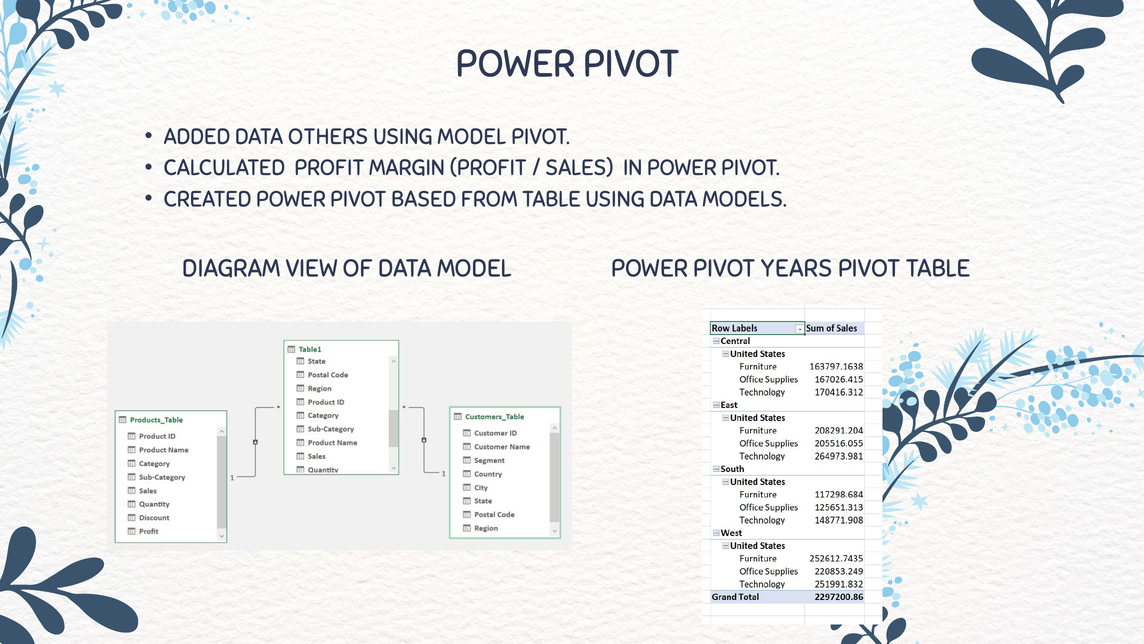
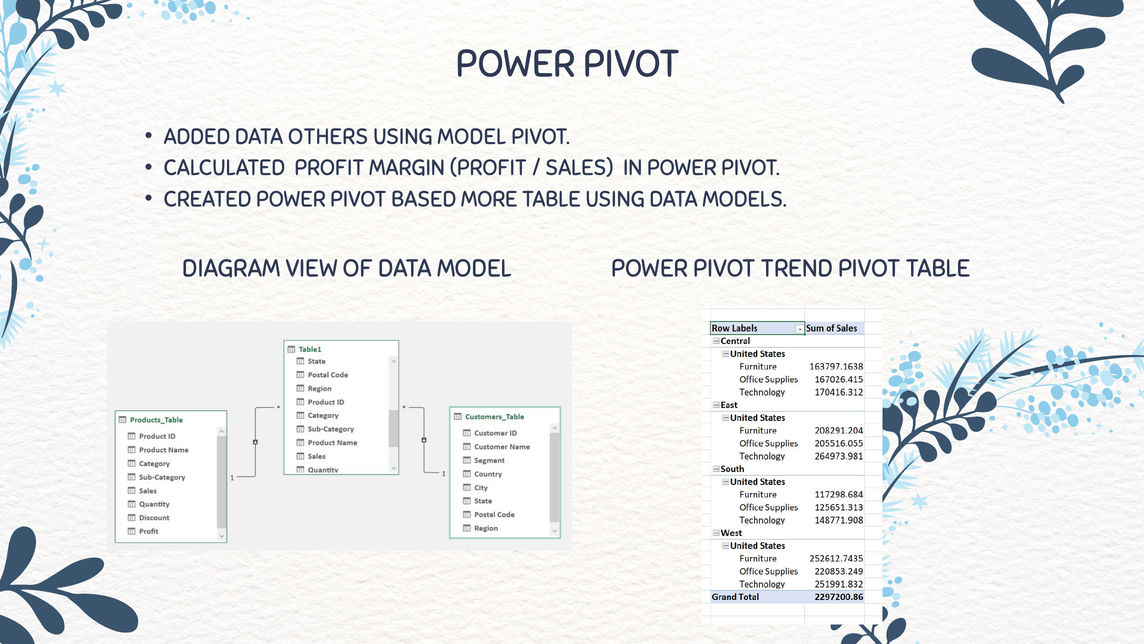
FROM: FROM -> MORE (489, 199)
YEARS: YEARS -> TREND (797, 268)
